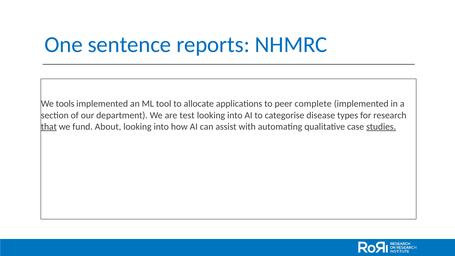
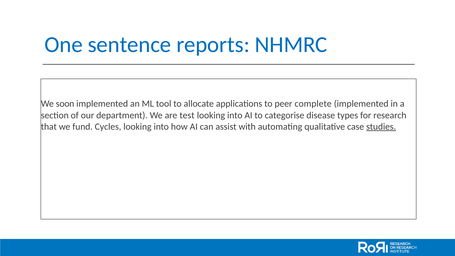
tools: tools -> soon (65, 104)
that underline: present -> none (49, 127)
About: About -> Cycles (108, 127)
